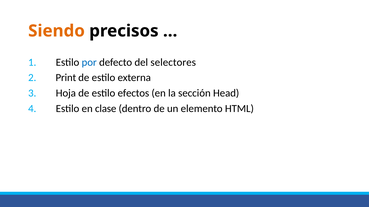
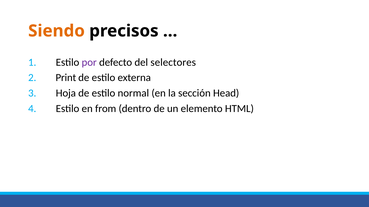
por colour: blue -> purple (89, 62)
efectos: efectos -> normal (133, 93)
clase: clase -> from (106, 109)
